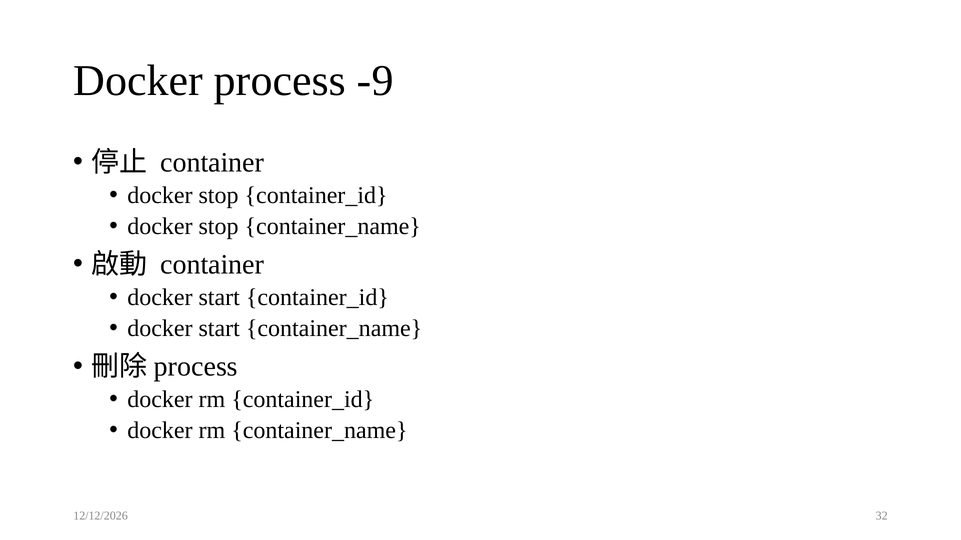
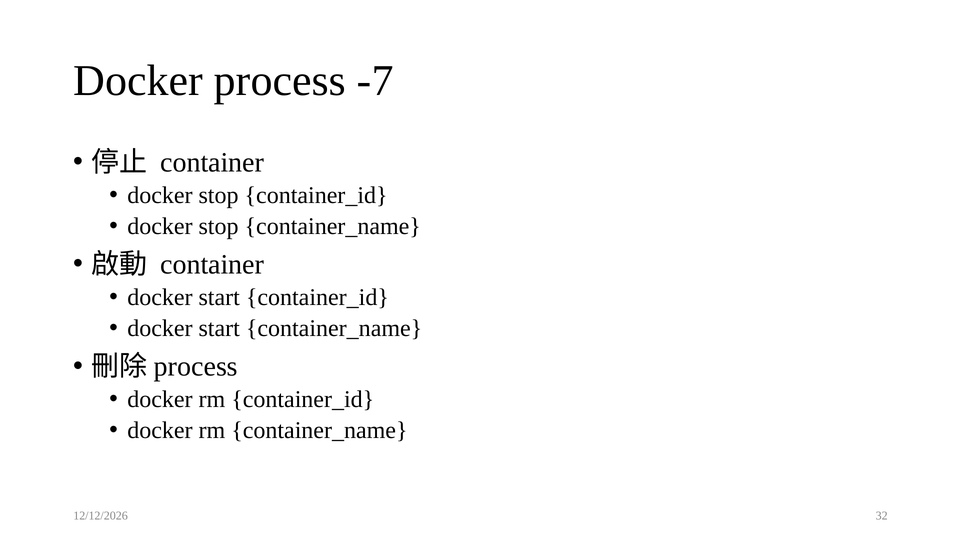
-9: -9 -> -7 (375, 81)
